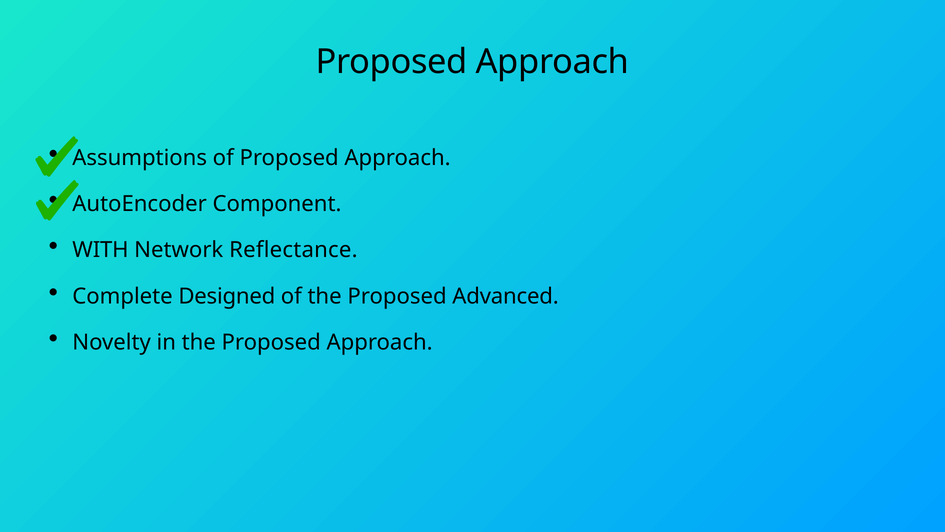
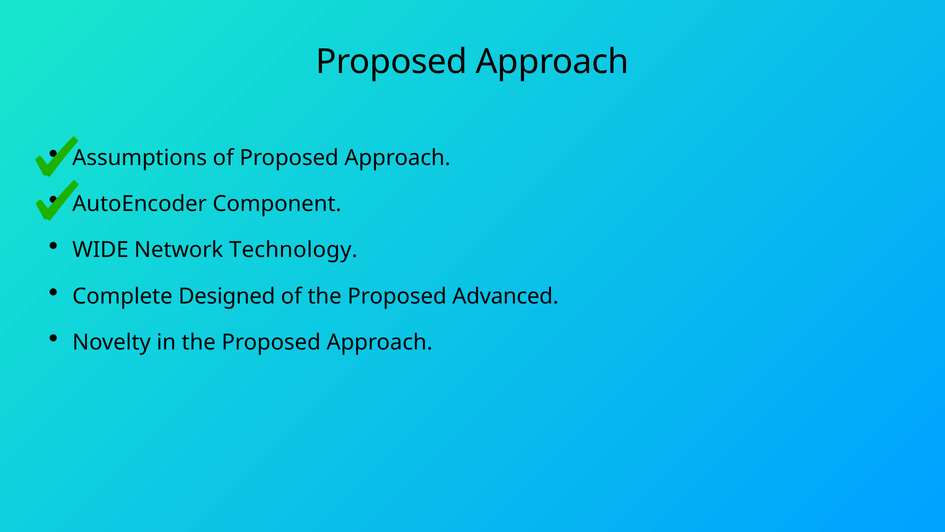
WITH: WITH -> WIDE (100, 250)
Reflectance: Reflectance -> Technology (293, 250)
